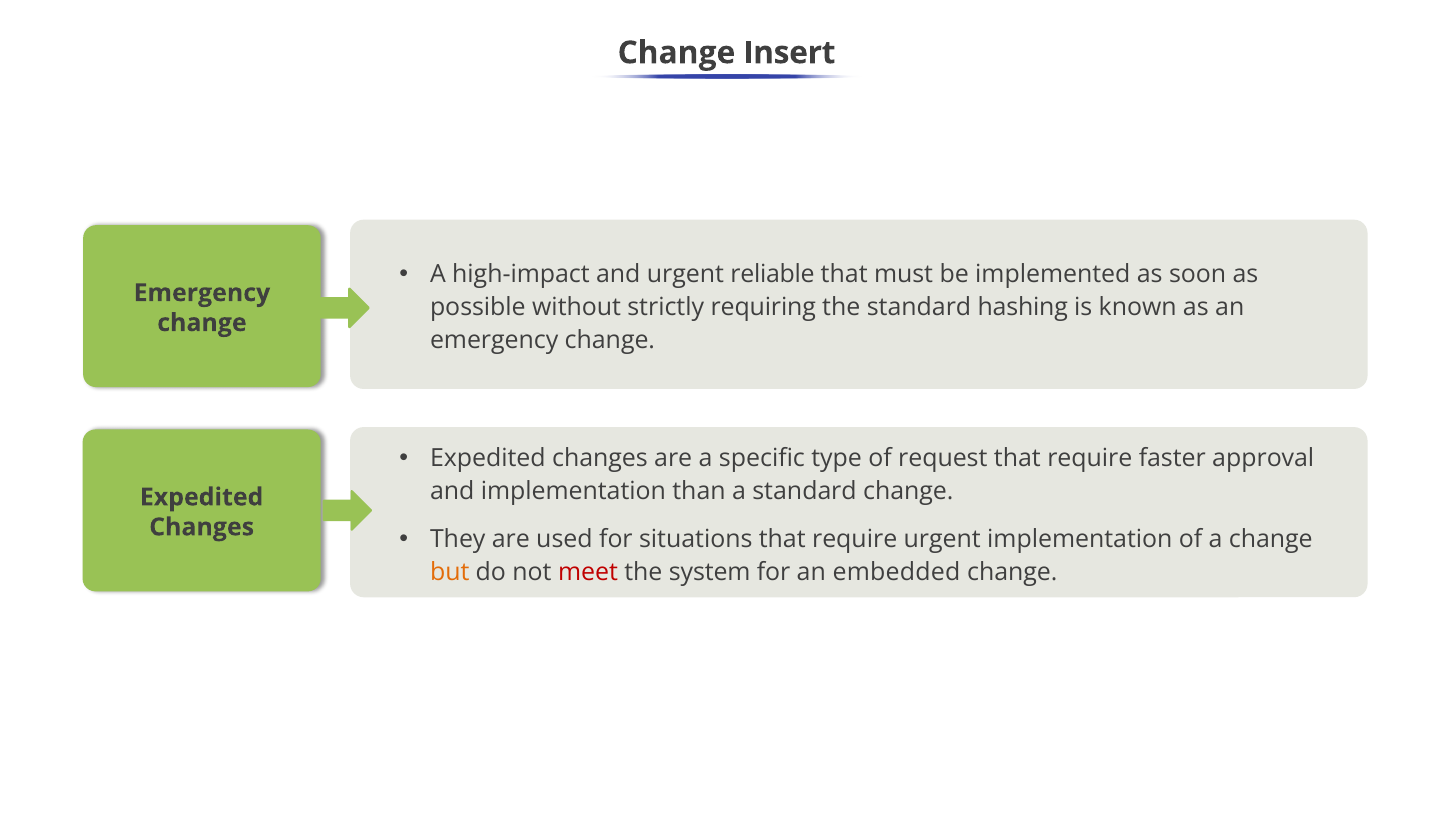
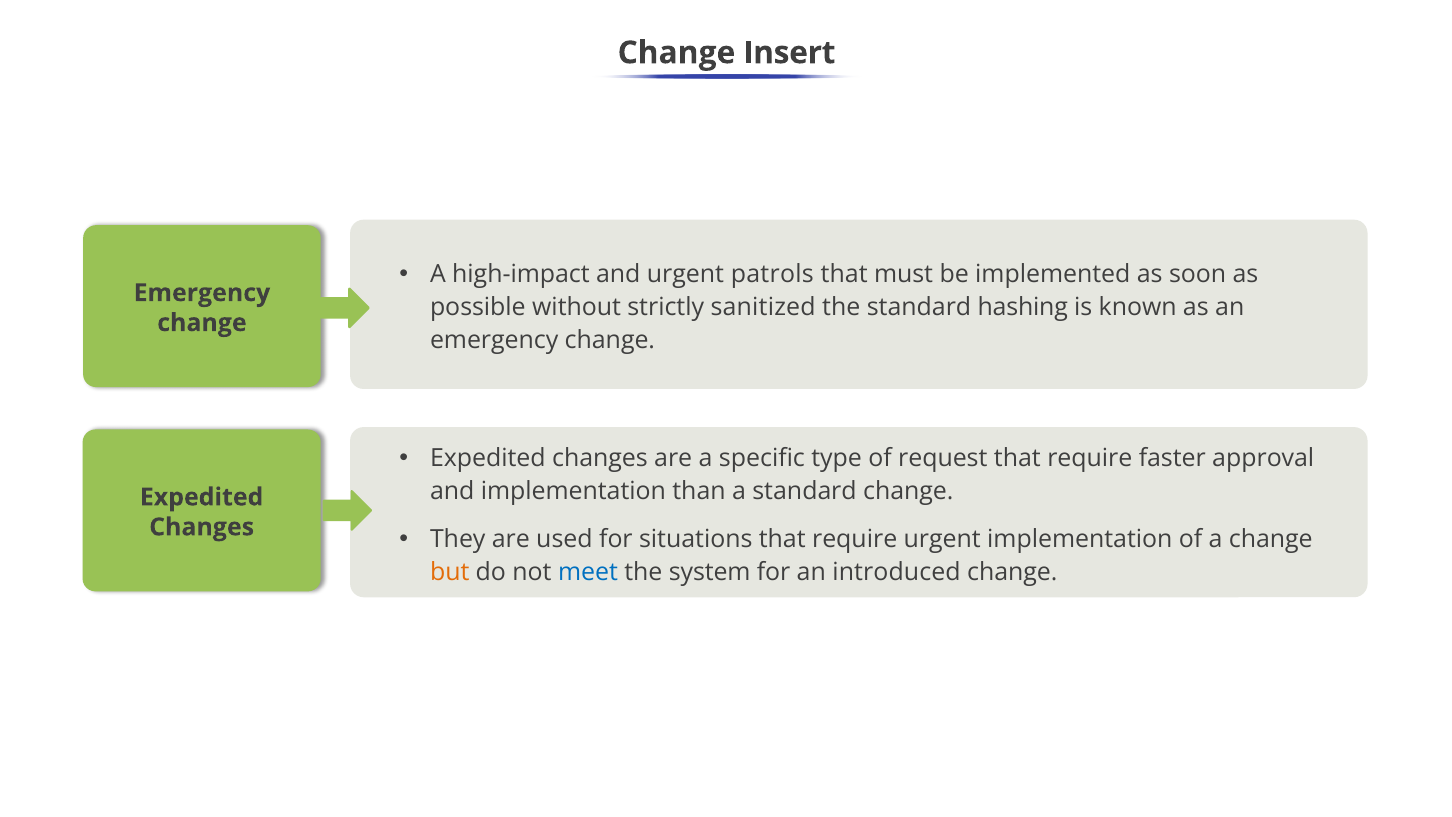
reliable: reliable -> patrols (772, 275)
requiring: requiring -> sanitized (763, 307)
meet colour: red -> blue (588, 572)
embedded: embedded -> introduced (897, 572)
